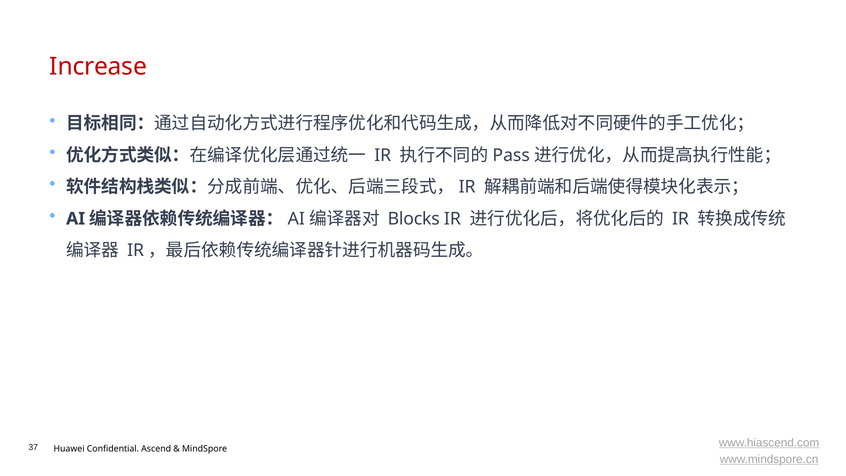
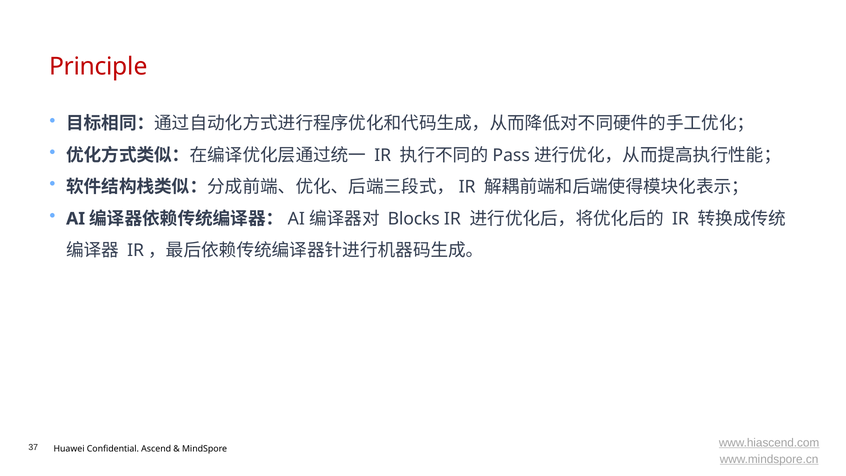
Increase: Increase -> Principle (98, 67)
